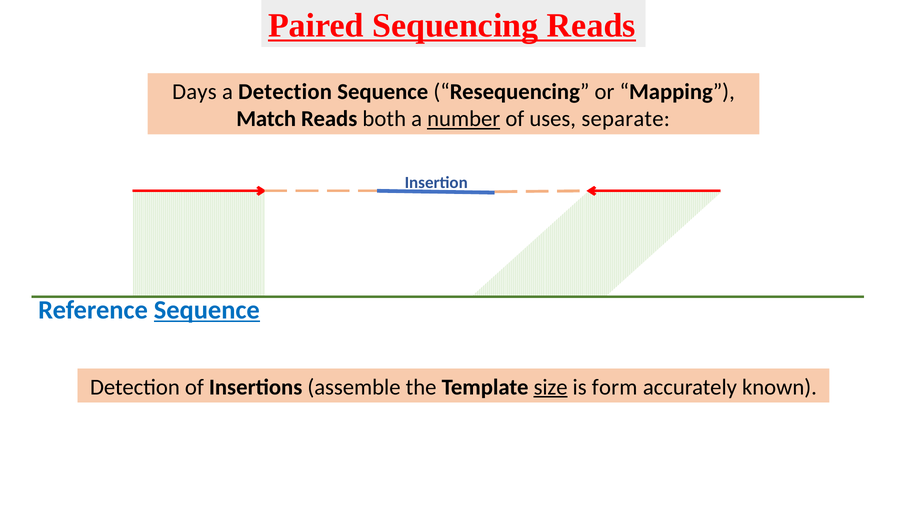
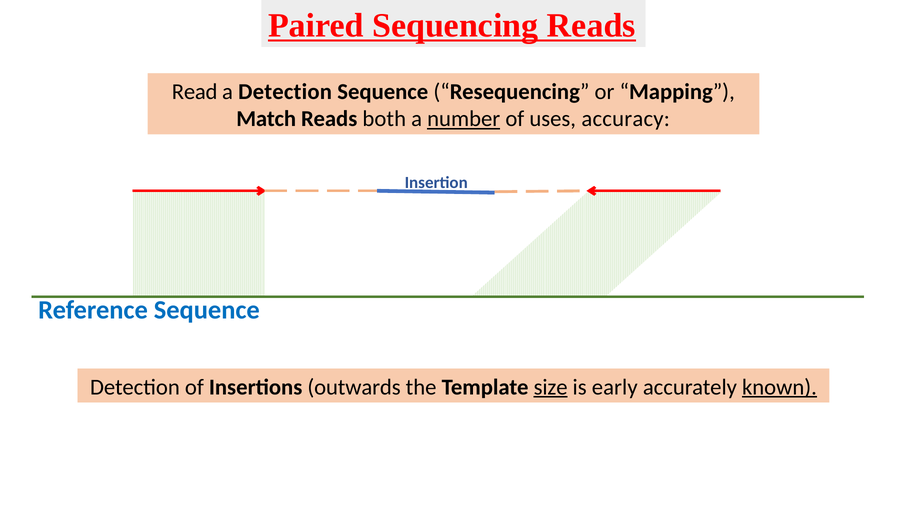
Days: Days -> Read (195, 92)
separate: separate -> accuracy (626, 119)
Sequence underline: present -> none (207, 310)
assemble: assemble -> outwards (354, 387)
form: form -> early (615, 387)
known underline: none -> present (779, 387)
